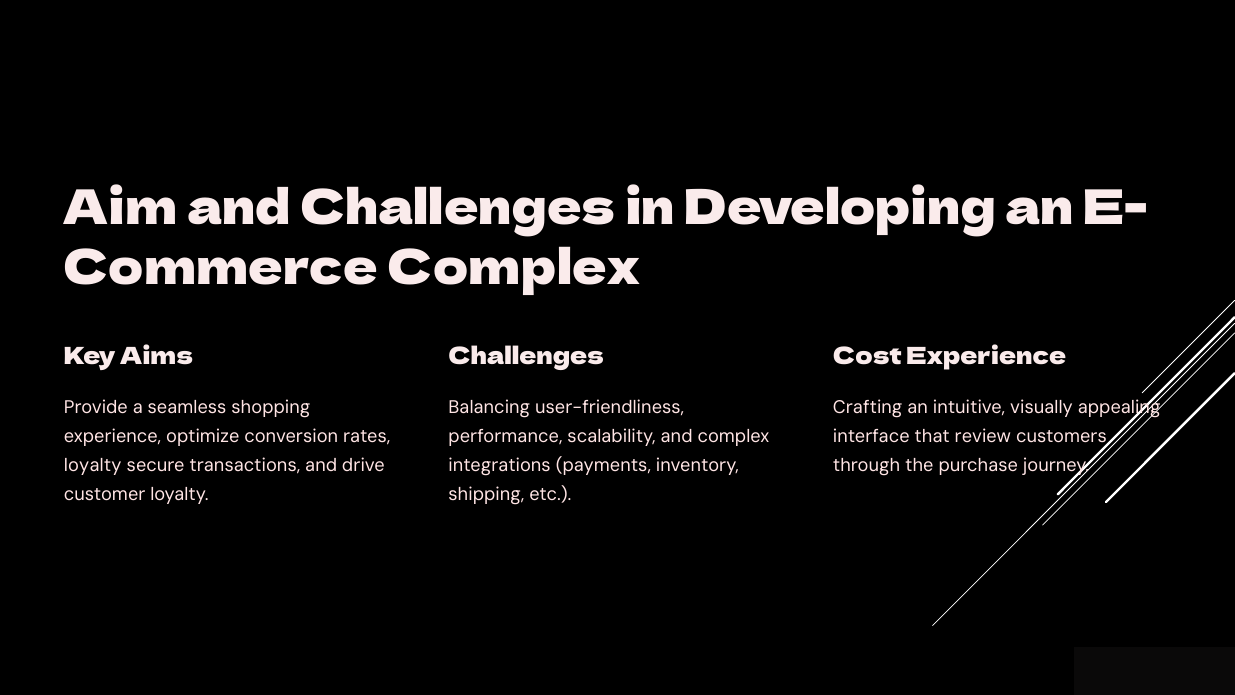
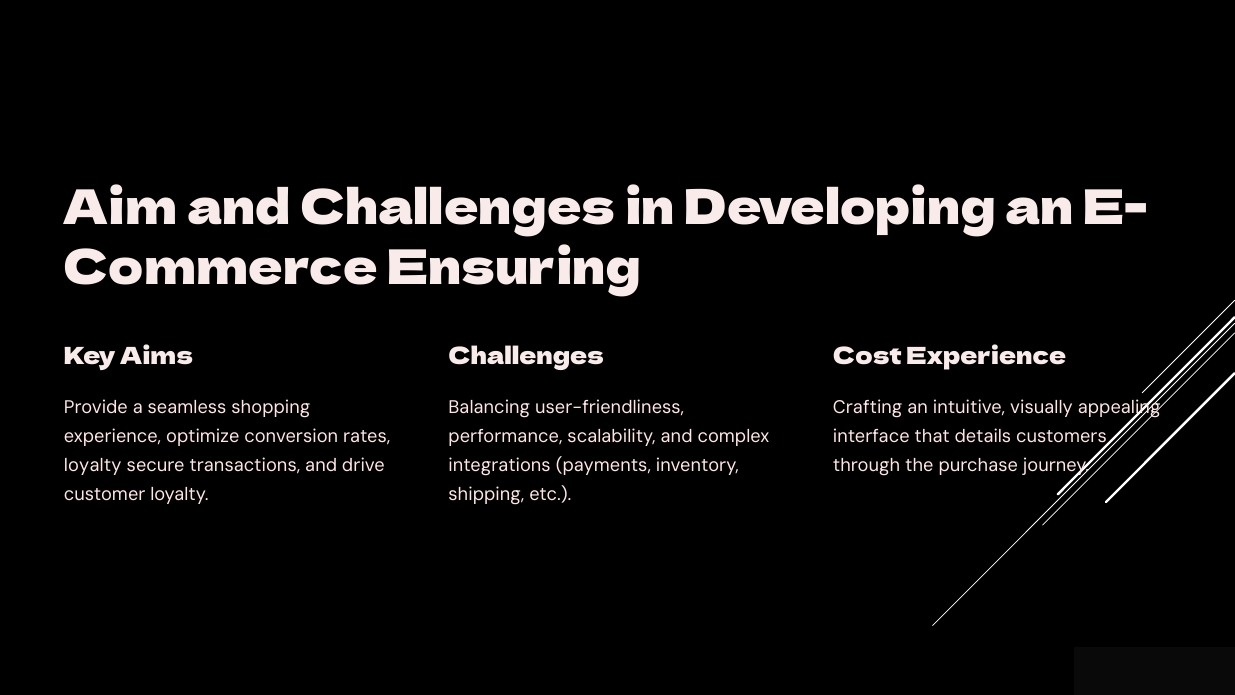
Complex: Complex -> Ensuring (514, 268)
review: review -> details (983, 436)
